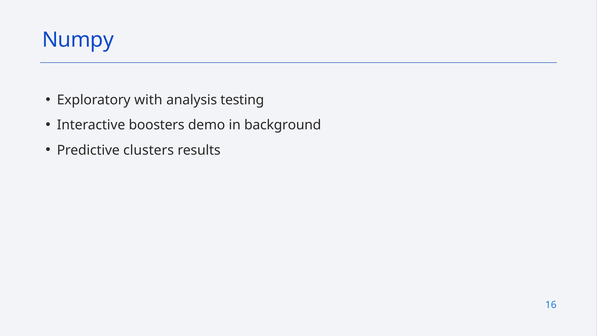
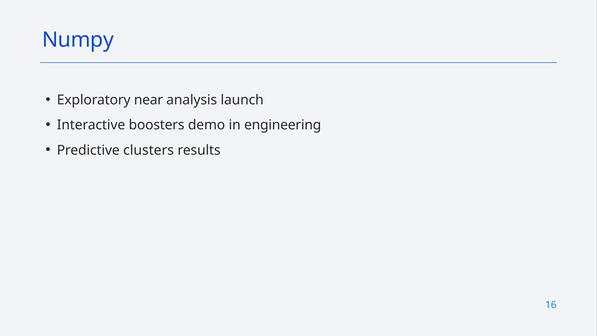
with: with -> near (149, 100)
testing: testing -> launch (242, 100)
background: background -> engineering (283, 125)
